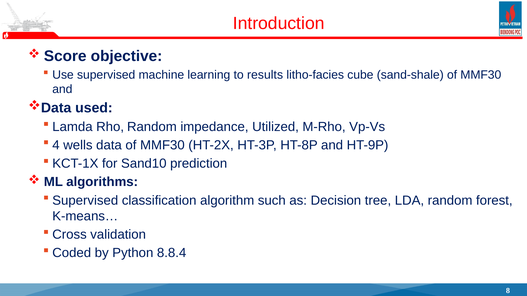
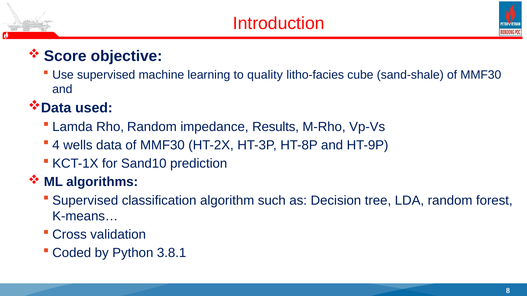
results: results -> quality (265, 75)
Utilized: Utilized -> Results (276, 127)
8.8.4: 8.8.4 -> 3.8.1 (172, 253)
